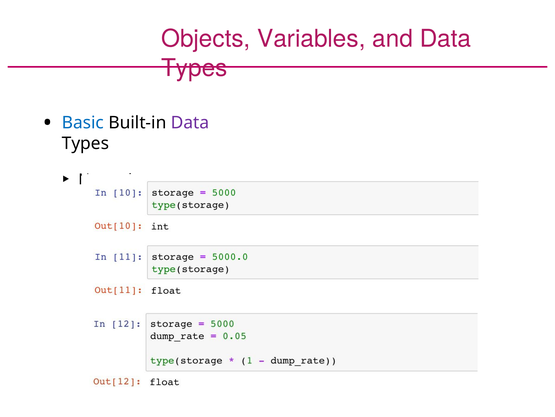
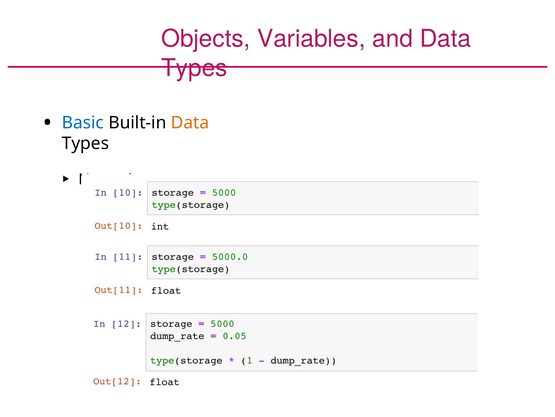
Data colour: purple -> orange (190, 123)
